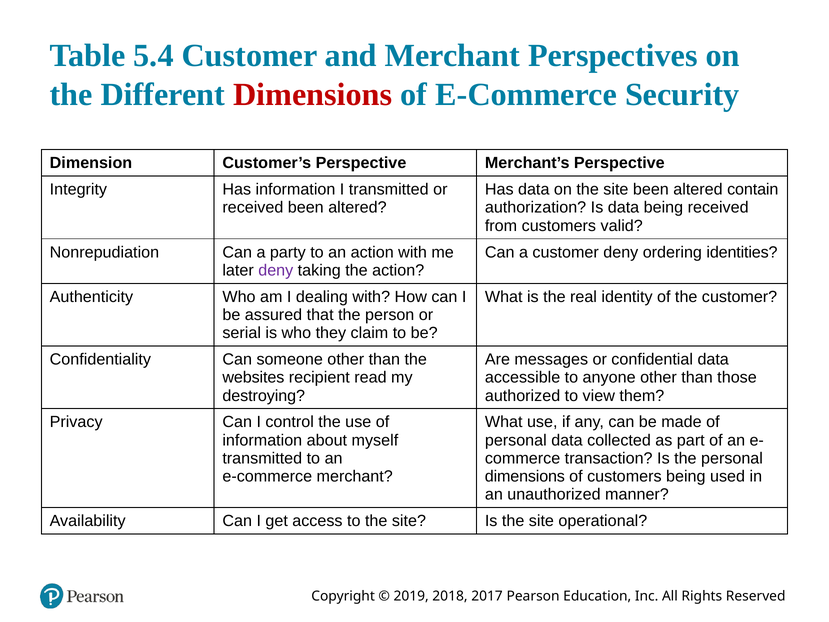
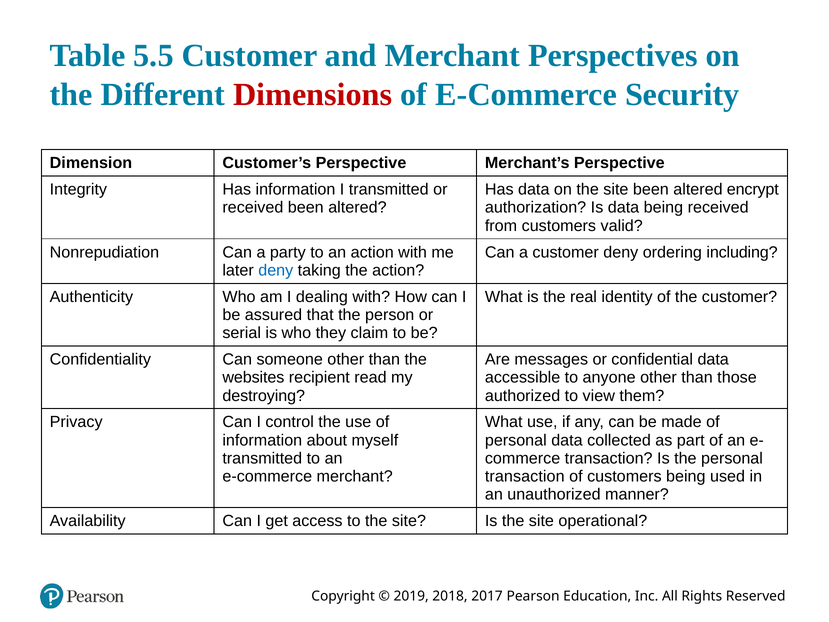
5.4: 5.4 -> 5.5 (154, 56)
contain: contain -> encrypt (753, 189)
identities: identities -> including (742, 252)
deny colour: purple -> blue (276, 270)
dimensions: dimensions -> transaction (525, 476)
